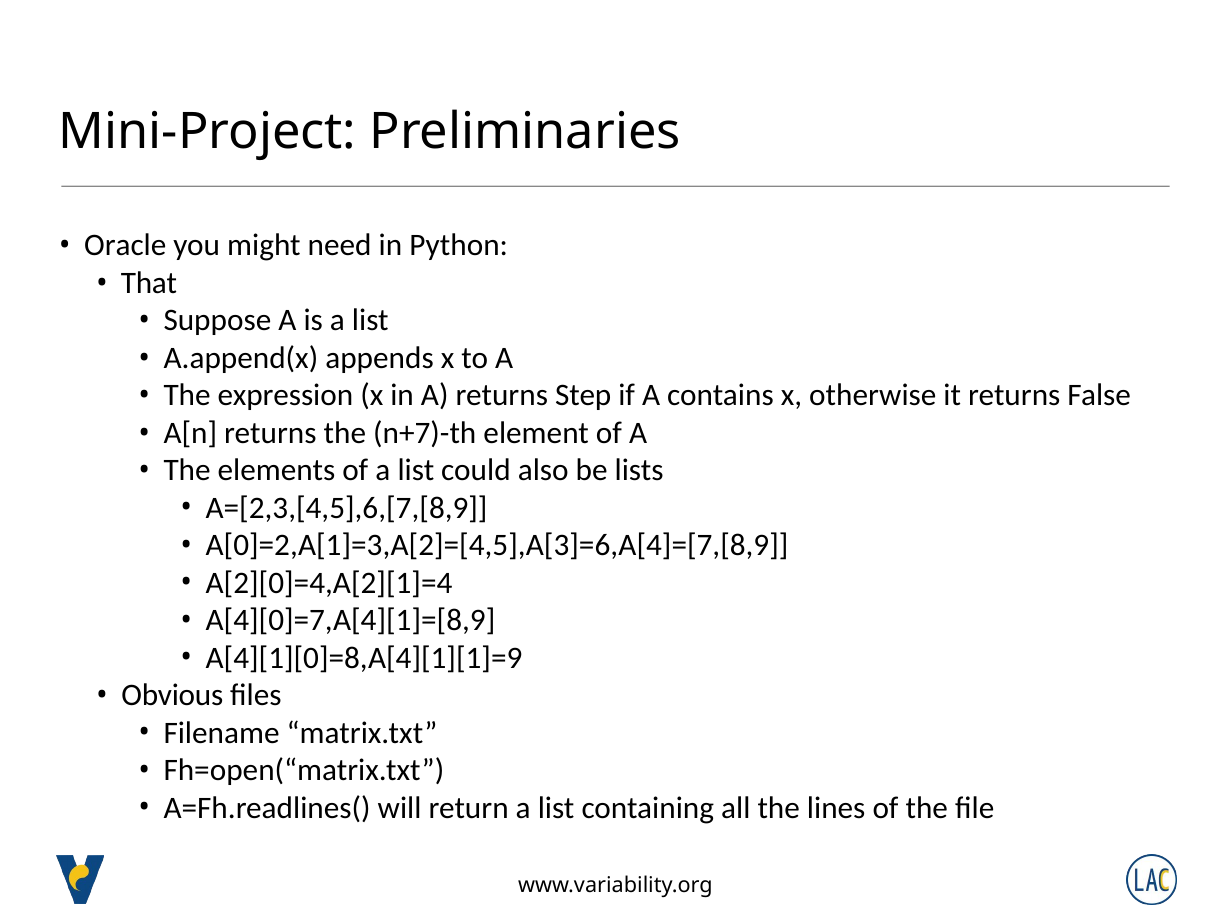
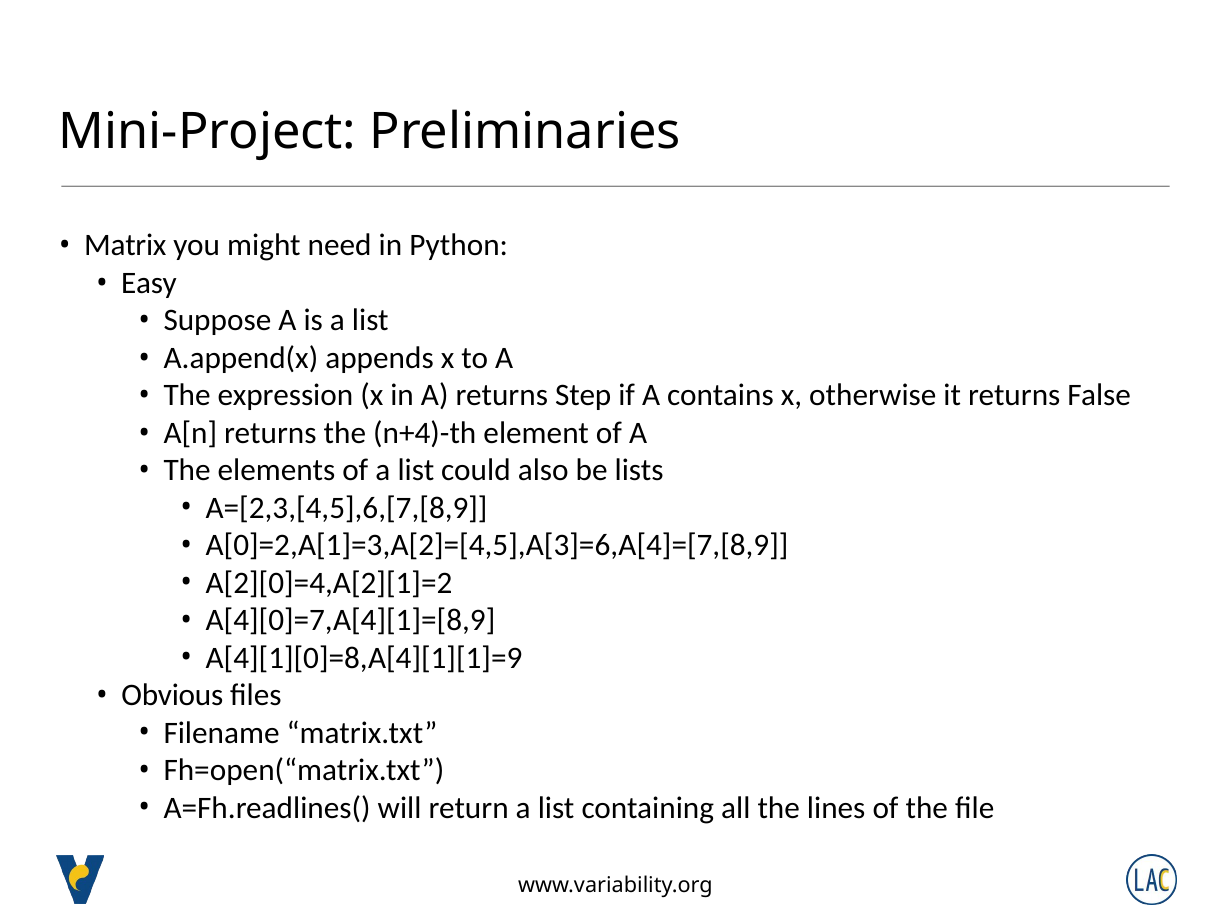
Oracle: Oracle -> Matrix (125, 246)
That: That -> Easy (149, 283)
n+7)-th: n+7)-th -> n+4)-th (425, 433)
A[2][0]=4,A[2][1]=4: A[2][0]=4,A[2][1]=4 -> A[2][0]=4,A[2][1]=2 (329, 583)
